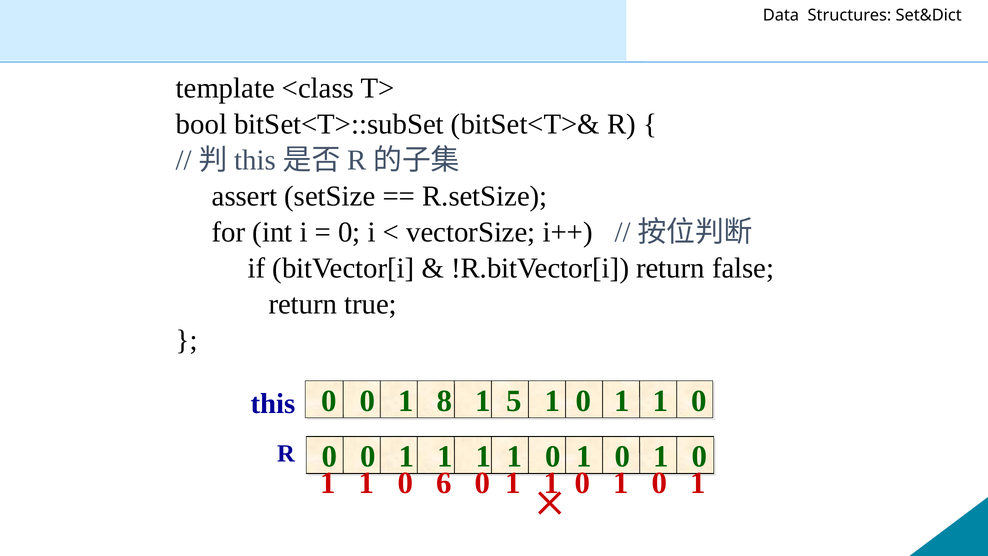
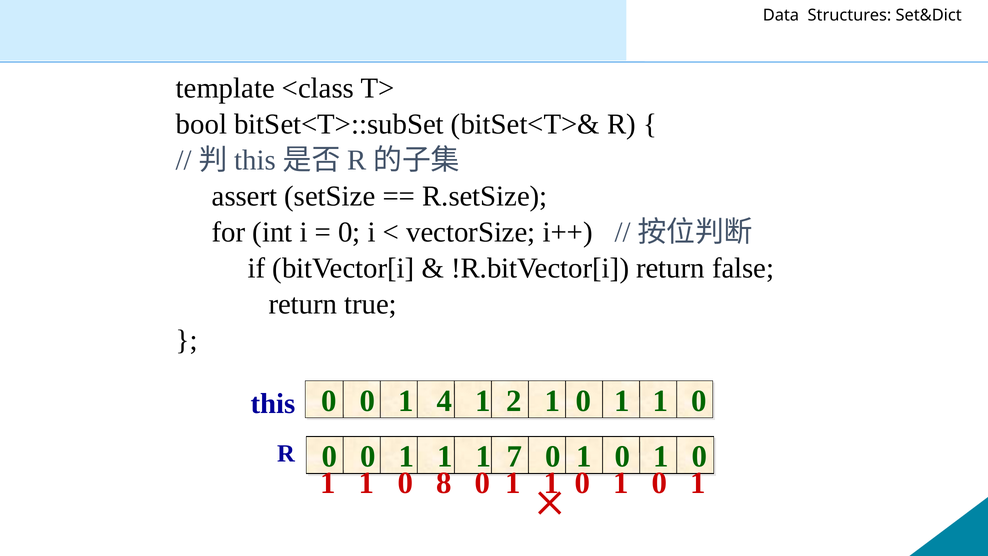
8: 8 -> 4 (445, 401)
5: 5 -> 2 (514, 401)
1 1 1 1: 1 -> 7 (514, 456)
6: 6 -> 8 (444, 483)
